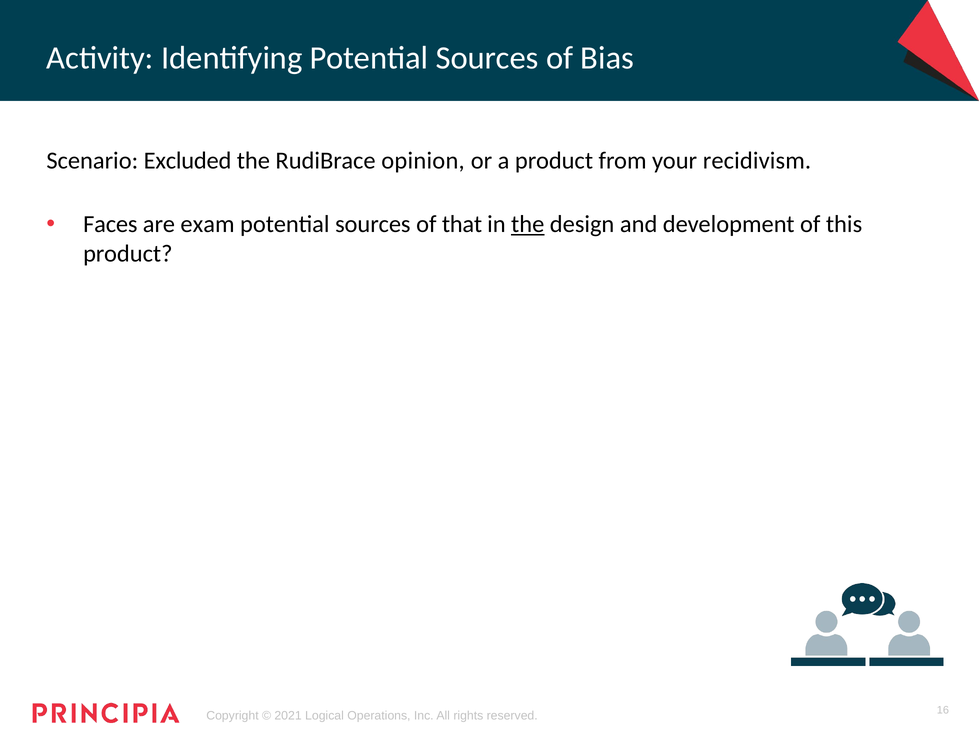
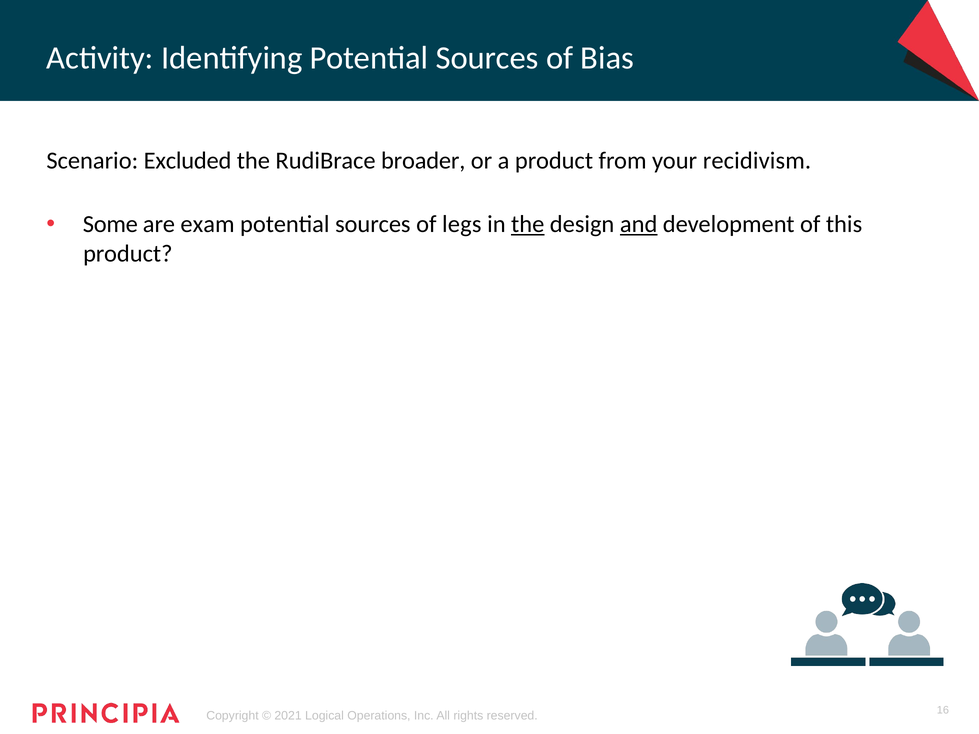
opinion: opinion -> broader (423, 161)
Faces: Faces -> Some (110, 224)
that: that -> legs (462, 224)
and underline: none -> present (639, 224)
